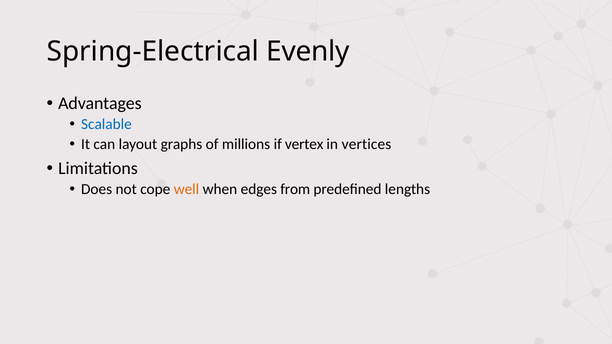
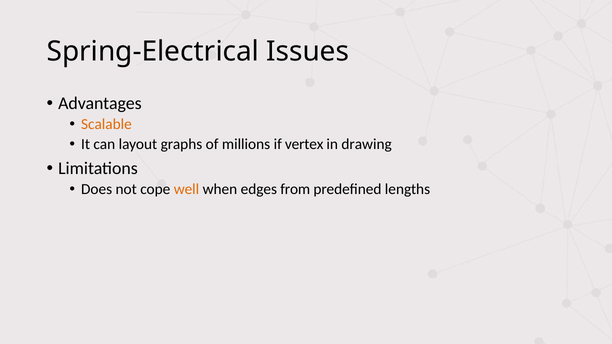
Evenly: Evenly -> Issues (308, 51)
Scalable colour: blue -> orange (106, 125)
vertices: vertices -> drawing (367, 144)
